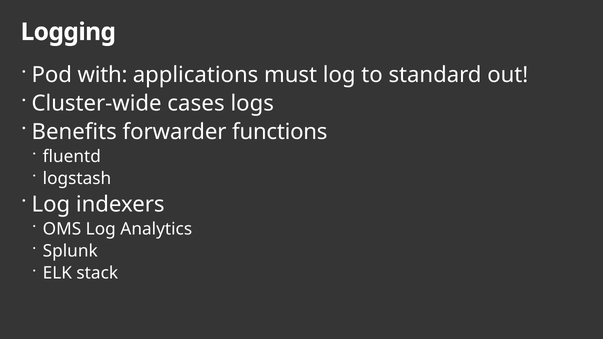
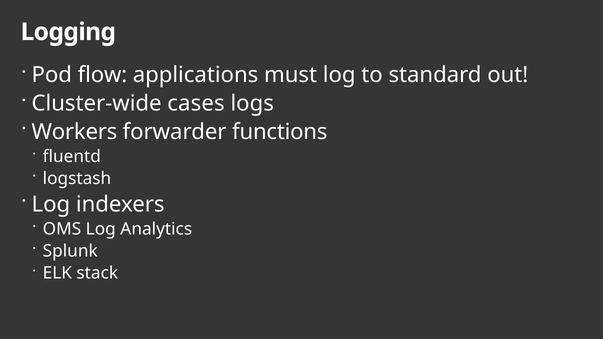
with: with -> flow (102, 75)
Benefits: Benefits -> Workers (74, 132)
